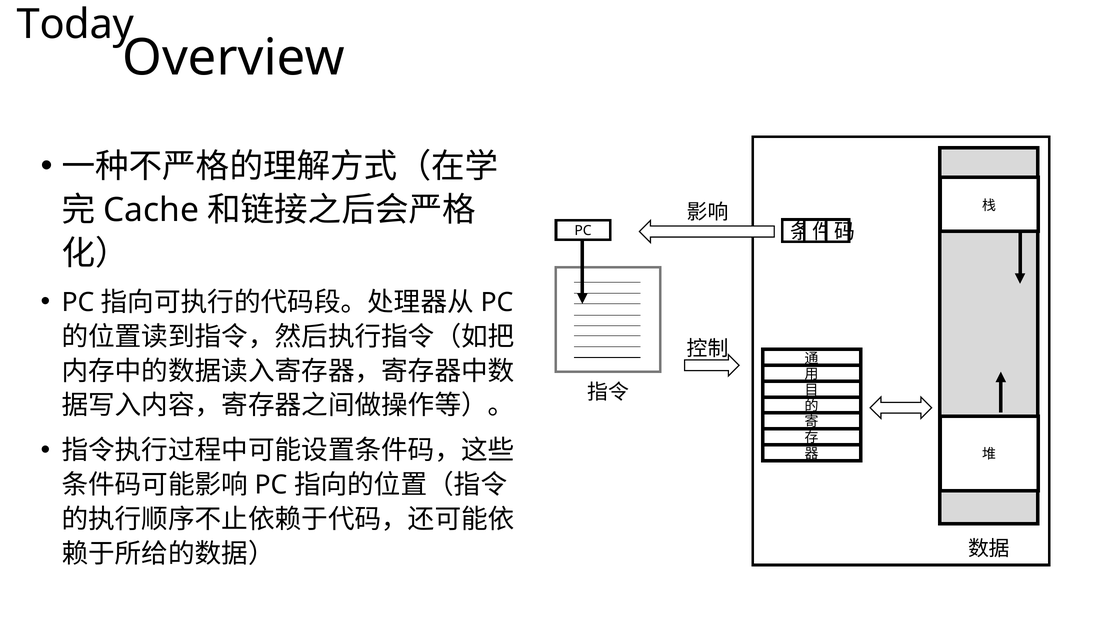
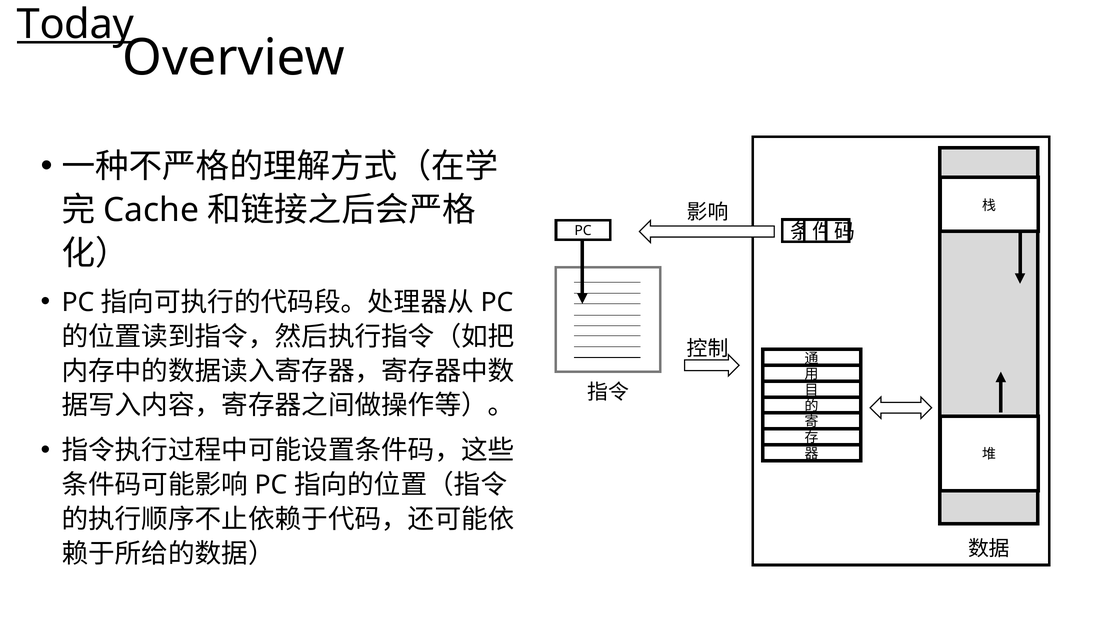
Today underline: none -> present (75, 24)
